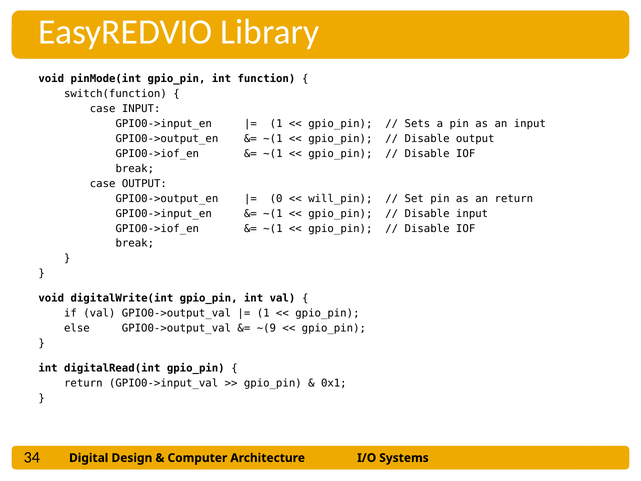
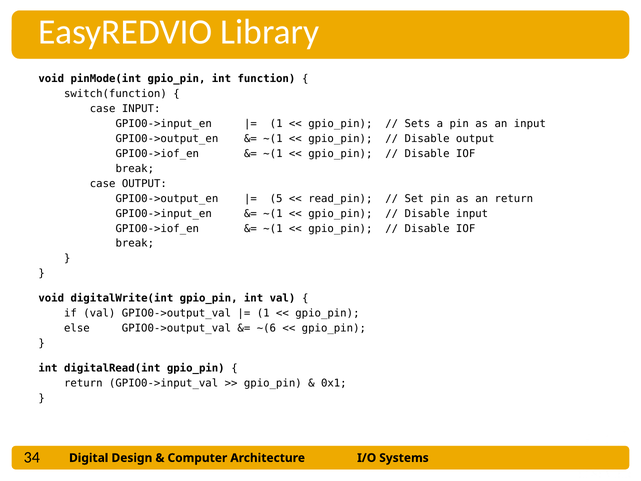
0: 0 -> 5 (276, 198)
will_pin: will_pin -> read_pin (340, 198)
~(9: ~(9 -> ~(6 (266, 328)
